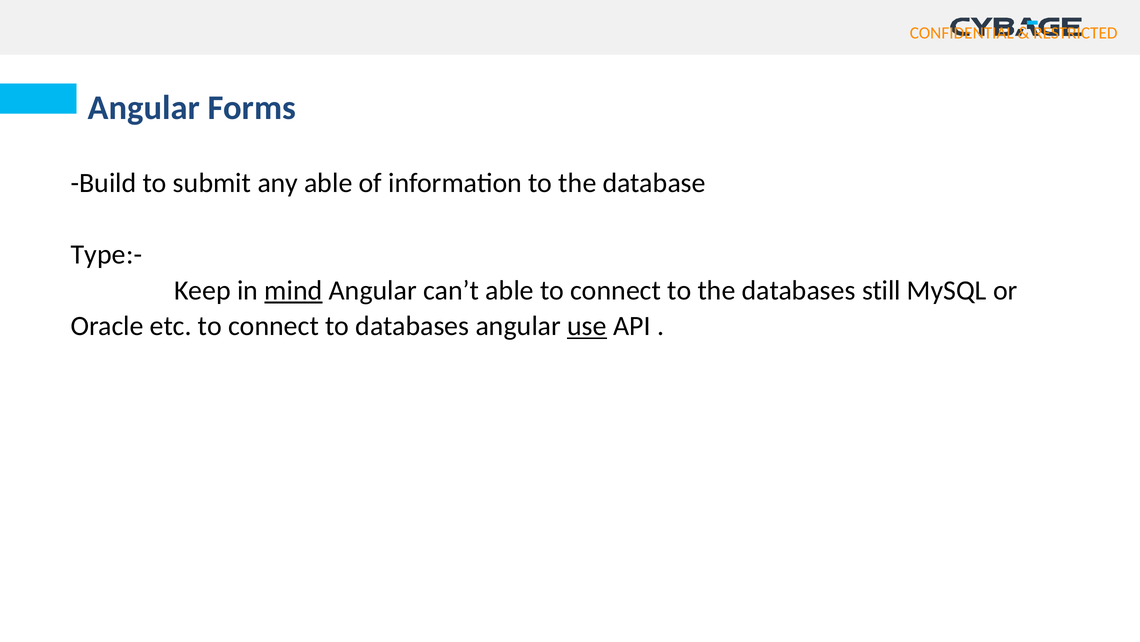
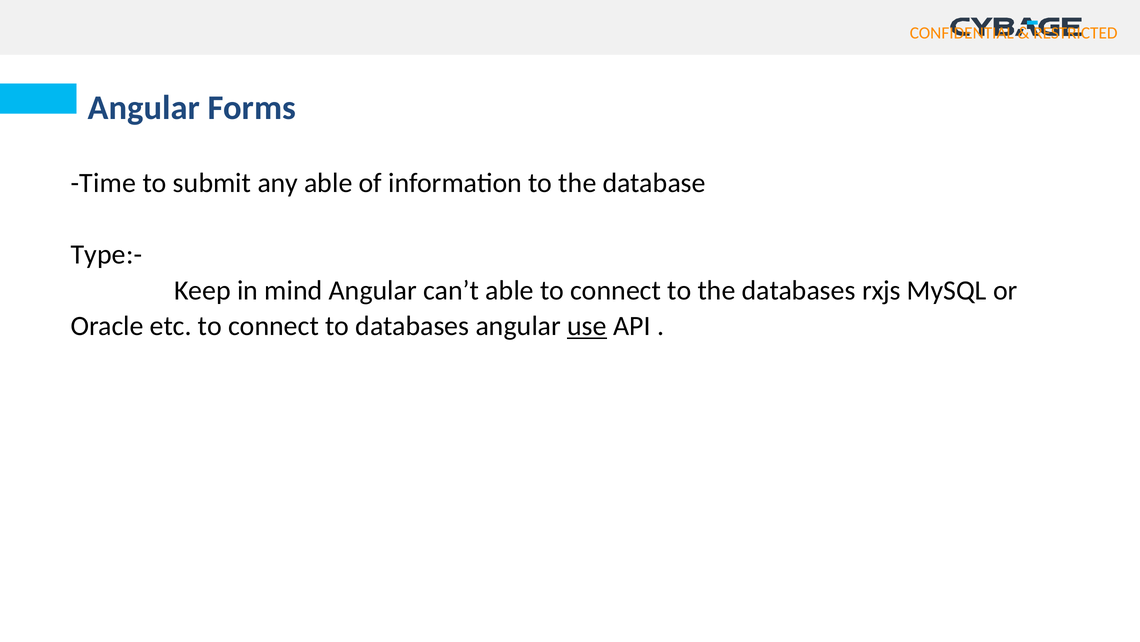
Build: Build -> Time (103, 183)
mind underline: present -> none (293, 290)
still: still -> rxjs (881, 290)
